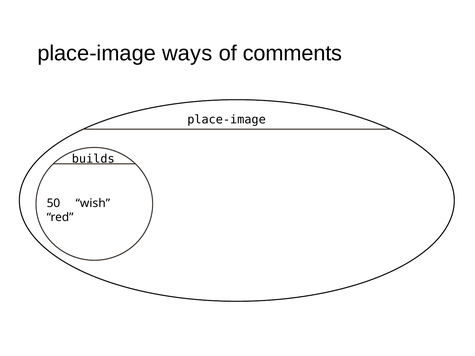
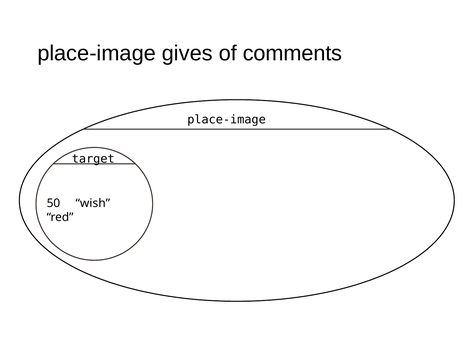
ways: ways -> gives (187, 53)
builds: builds -> target (93, 159)
